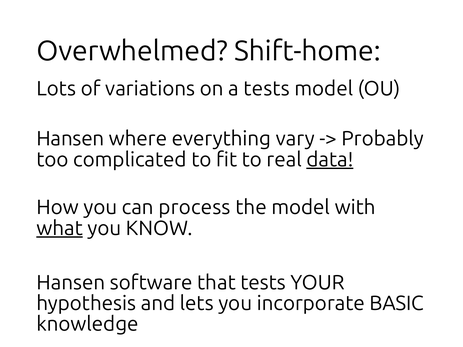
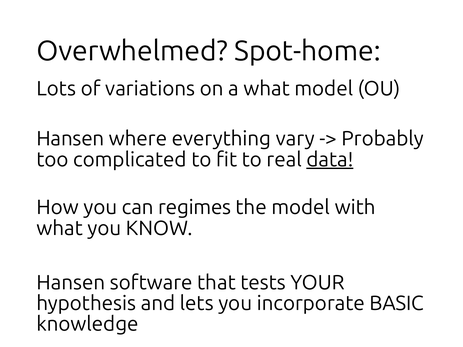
Shift-home: Shift-home -> Spot-home (307, 51)
a tests: tests -> what (267, 89)
process: process -> regimes (195, 208)
what underline: present -> none (60, 228)
